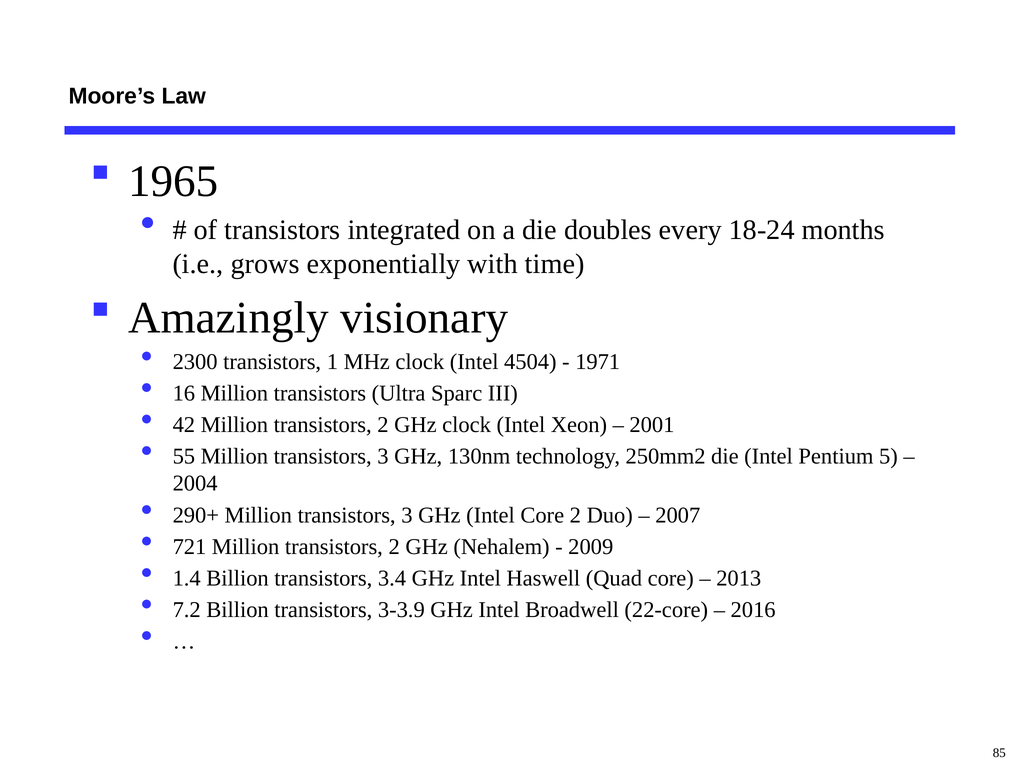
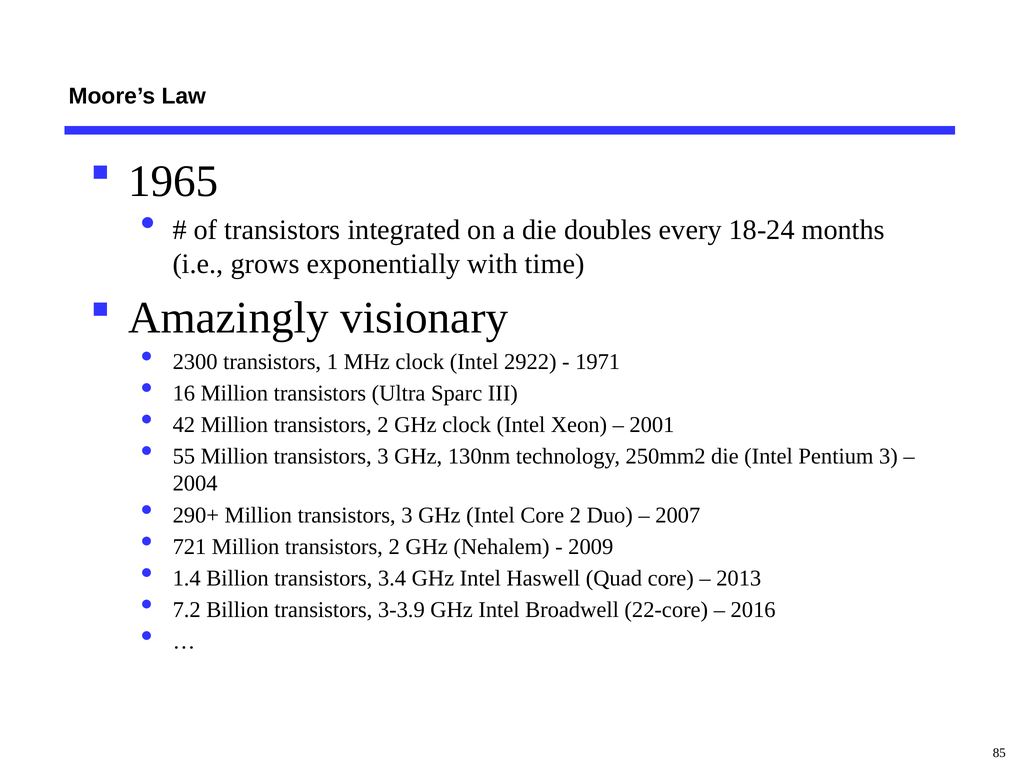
4504: 4504 -> 2922 (530, 362)
Pentium 5: 5 -> 3 (888, 456)
